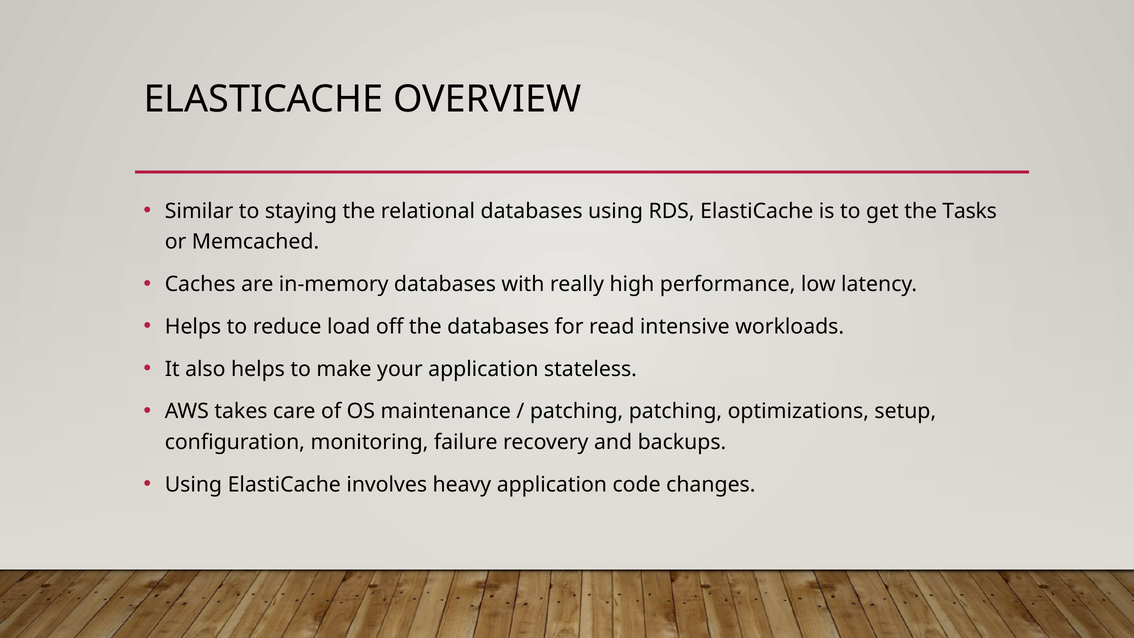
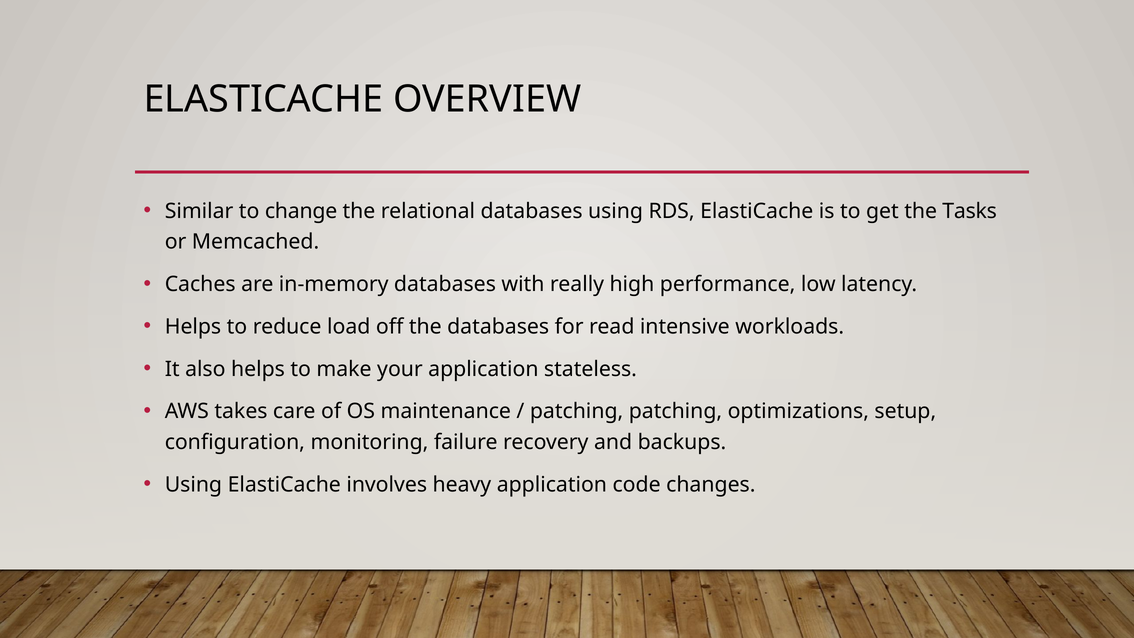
staying: staying -> change (301, 211)
